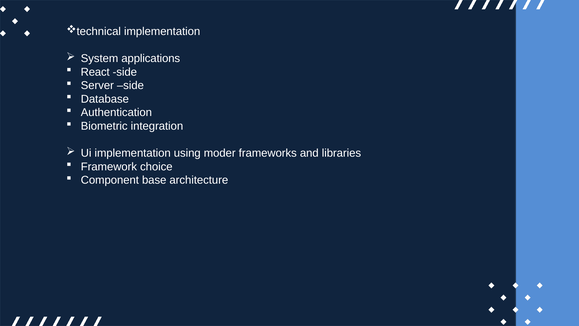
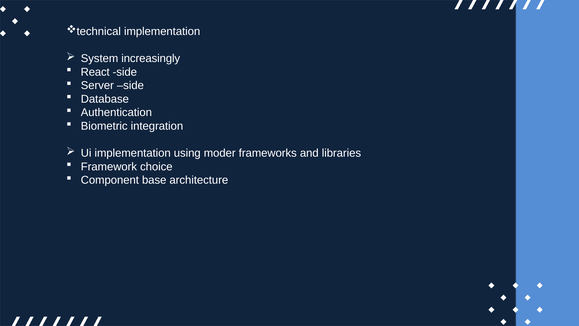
applications: applications -> increasingly (151, 58)
